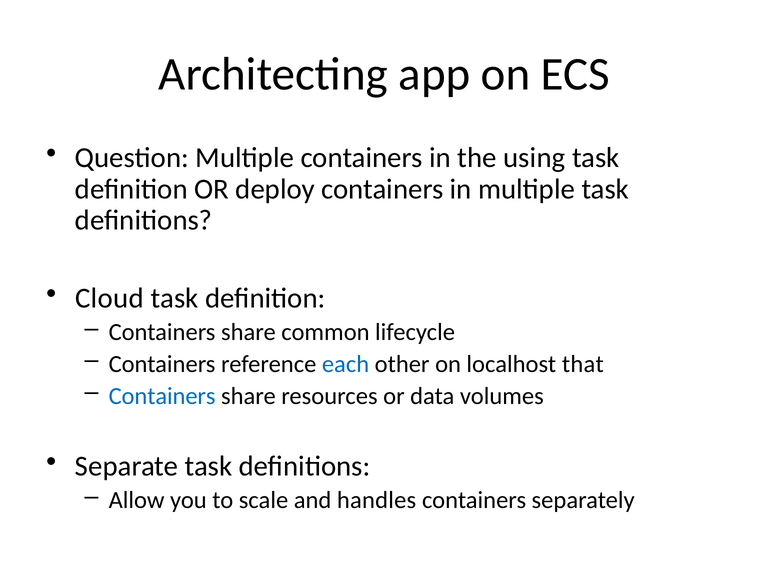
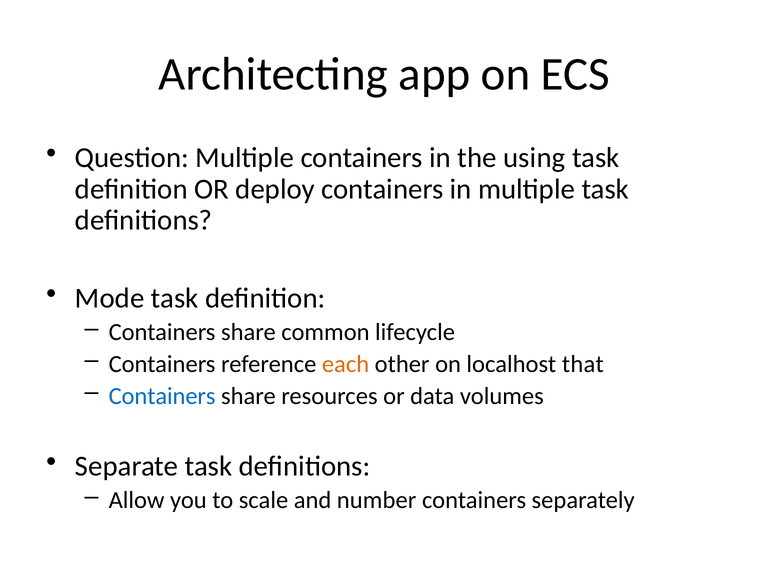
Cloud: Cloud -> Mode (110, 298)
each colour: blue -> orange (346, 364)
handles: handles -> number (377, 500)
